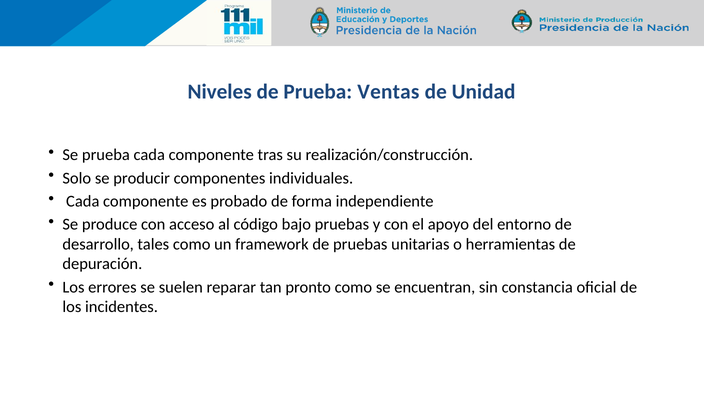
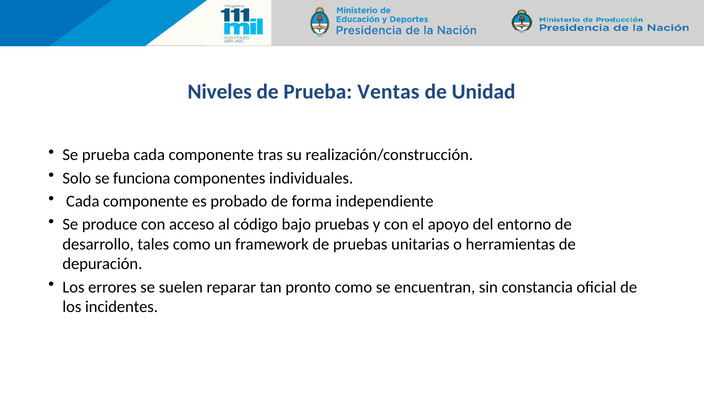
producir: producir -> funciona (142, 178)
